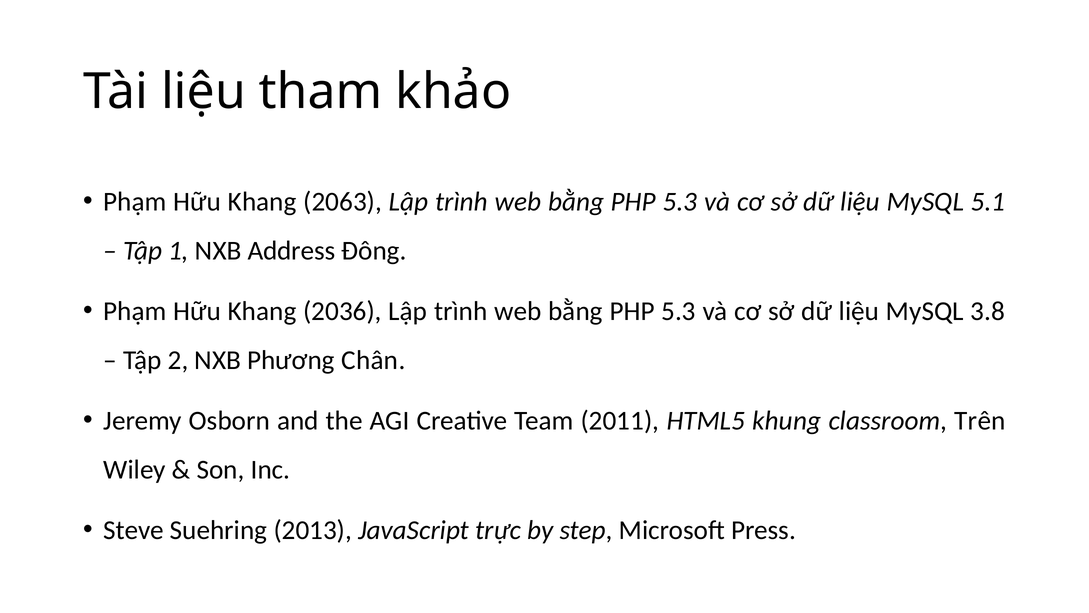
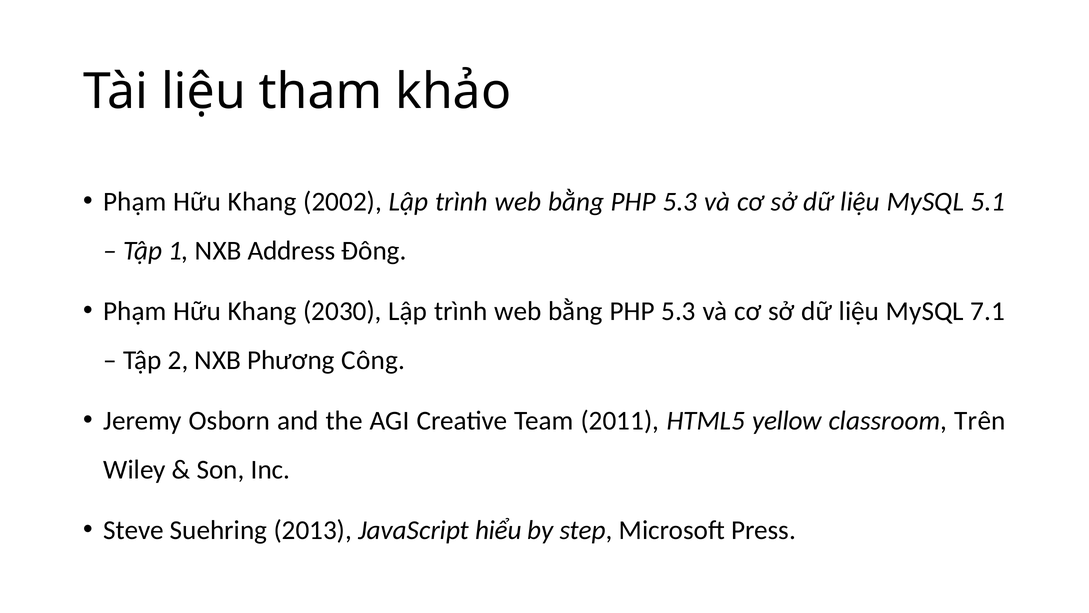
2063: 2063 -> 2002 (343, 202)
2036: 2036 -> 2030 (342, 311)
3.8: 3.8 -> 7.1 (988, 311)
Chân: Chân -> Công (373, 360)
khung: khung -> yellow (787, 420)
trực: trực -> hiểu (498, 530)
